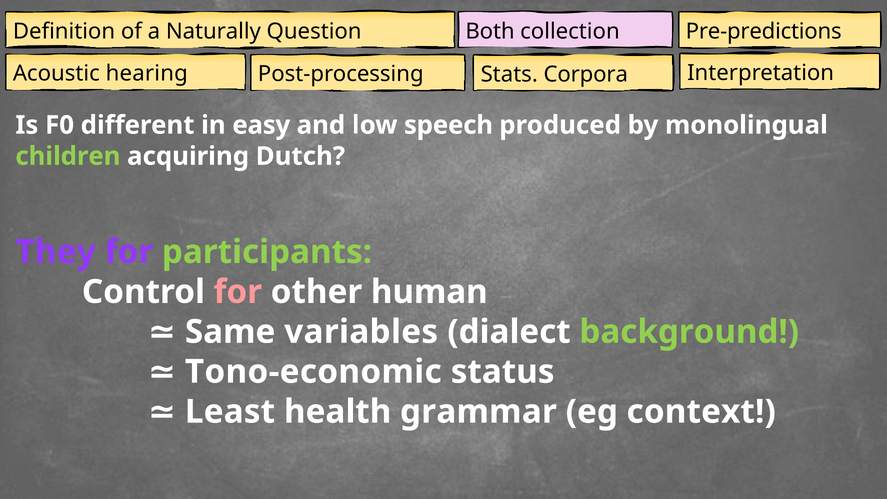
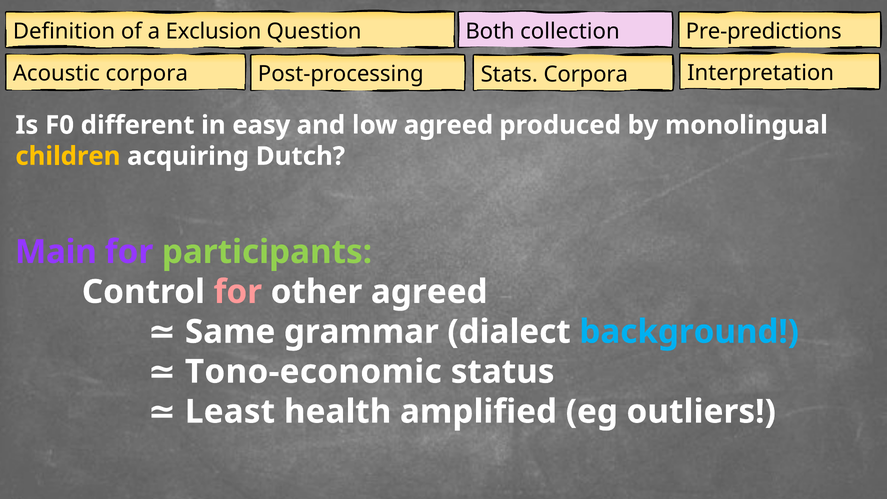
Naturally: Naturally -> Exclusion (213, 31)
Acoustic hearing: hearing -> corpora (147, 73)
low speech: speech -> agreed (449, 125)
children colour: light green -> yellow (68, 156)
They: They -> Main (56, 252)
other human: human -> agreed (429, 292)
variables: variables -> grammar (361, 332)
background colour: light green -> light blue (689, 332)
grammar: grammar -> amplified (479, 412)
context: context -> outliers (701, 412)
